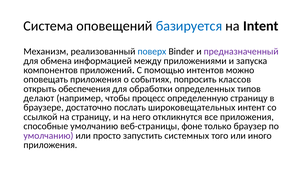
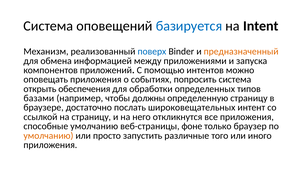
предназначенный colour: purple -> orange (241, 52)
попросить классов: классов -> система (235, 80)
делают: делают -> базами (39, 98)
процесс: процесс -> должны (149, 98)
умолчанию colour: purple -> orange (48, 136)
системных: системных -> различные (187, 136)
